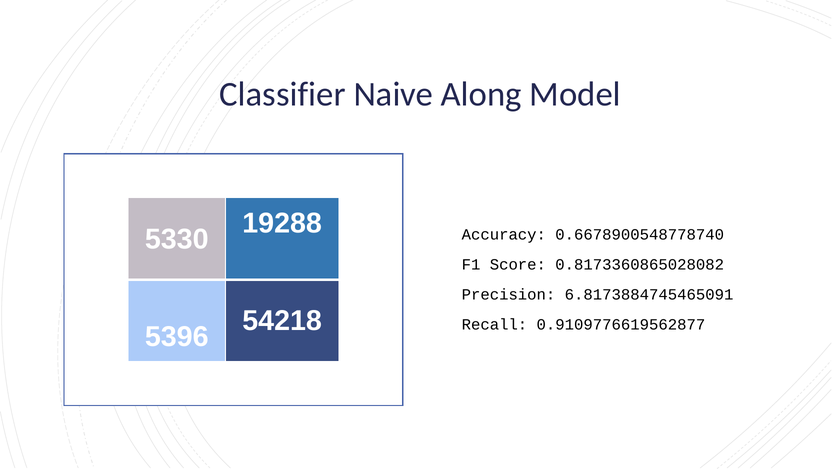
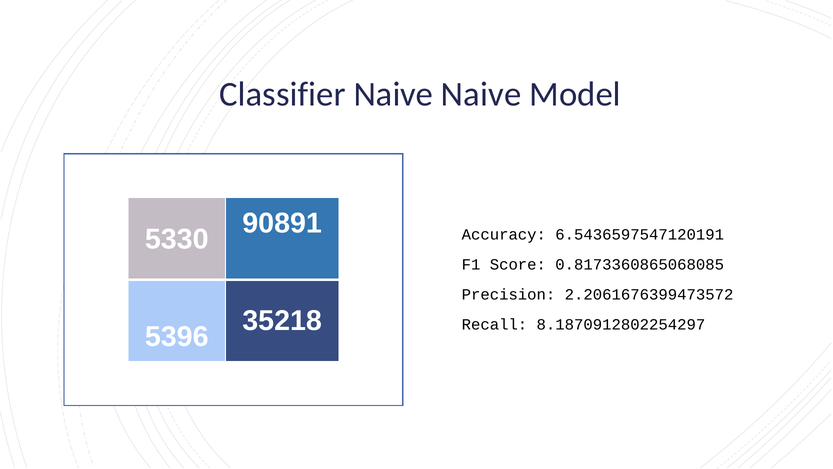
Naive Along: Along -> Naive (481, 94)
19288: 19288 -> 90891 (282, 223)
0.6678900548778740: 0.6678900548778740 -> 6.5436597547120191 (640, 235)
0.8173360865028082: 0.8173360865028082 -> 0.8173360865068085 (640, 264)
6.8173884745465091: 6.8173884745465091 -> 2.2061676399473572 (649, 294)
54218: 54218 -> 35218 (282, 321)
0.9109776619562877: 0.9109776619562877 -> 8.1870912802254297 (621, 324)
